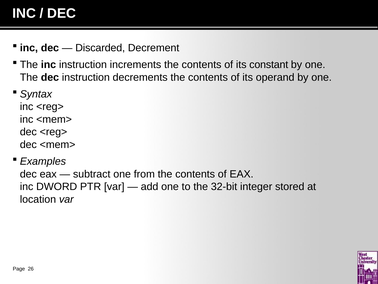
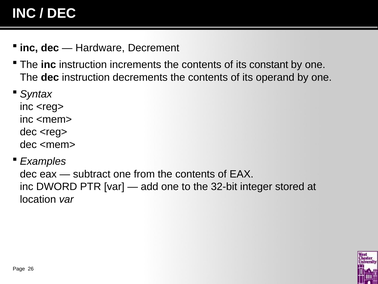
Discarded: Discarded -> Hardware (100, 48)
